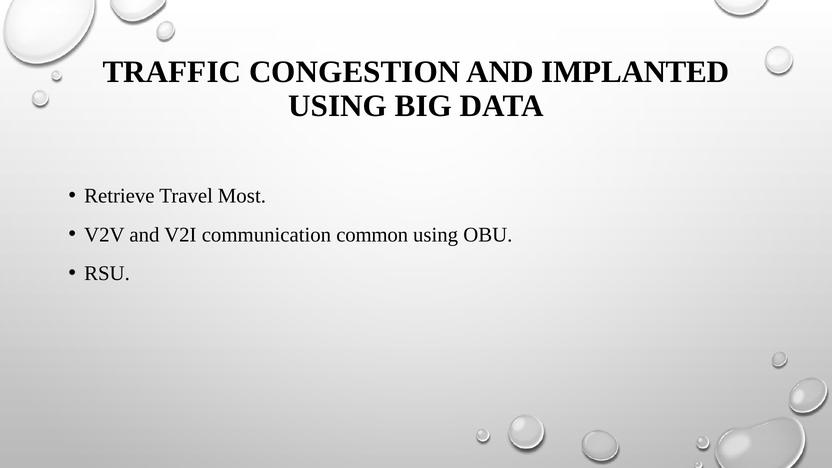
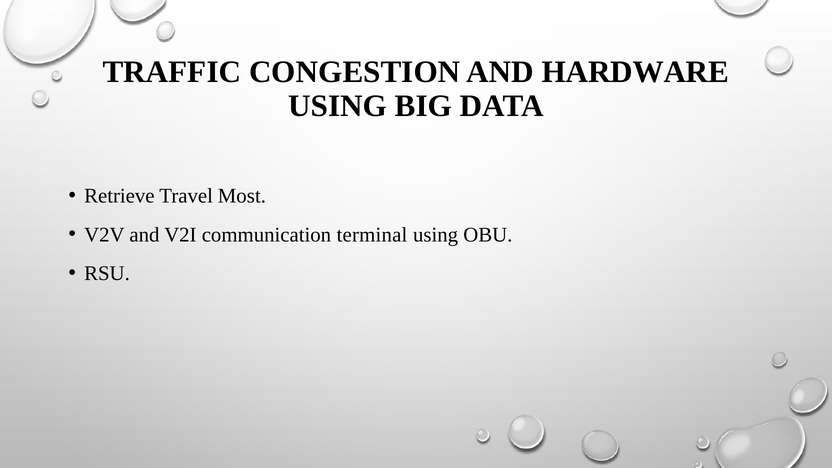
IMPLANTED: IMPLANTED -> HARDWARE (635, 72)
common: common -> terminal (372, 235)
